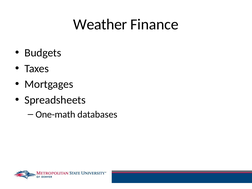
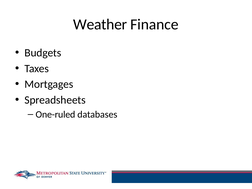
One-math: One-math -> One-ruled (55, 114)
